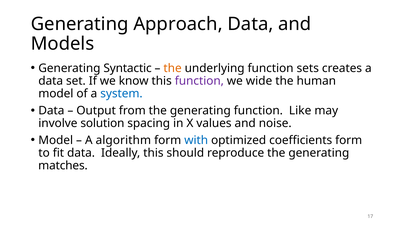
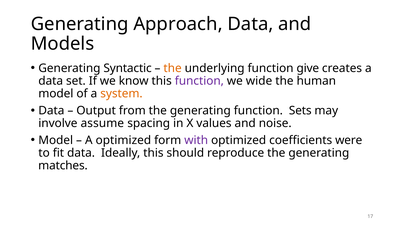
sets: sets -> give (308, 68)
system colour: blue -> orange (121, 94)
Like: Like -> Sets (300, 111)
solution: solution -> assume (102, 123)
A algorithm: algorithm -> optimized (123, 140)
with colour: blue -> purple (196, 140)
coefficients form: form -> were (349, 140)
